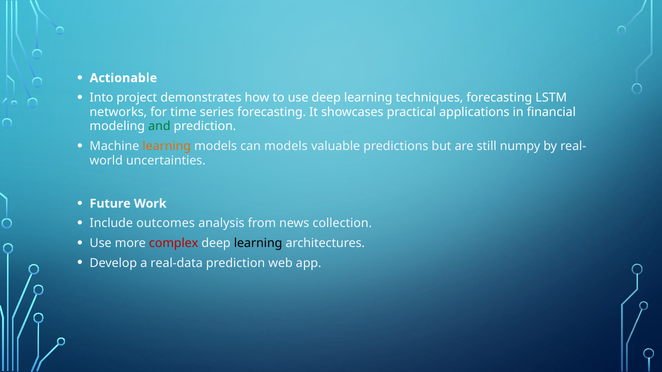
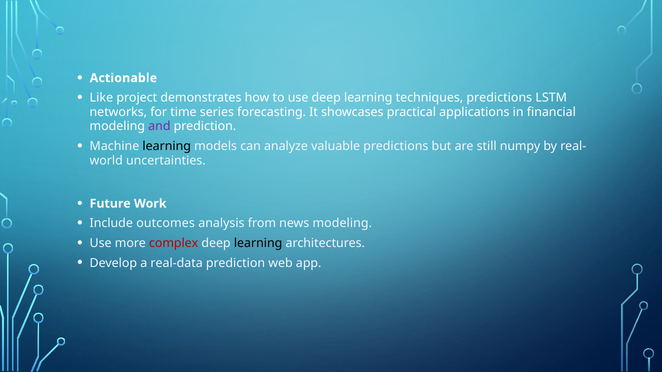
Into: Into -> Like (101, 98)
techniques forecasting: forecasting -> predictions (499, 98)
and colour: green -> purple (159, 126)
learning colour: orange -> black (167, 146)
can models: models -> analyze (286, 146)
news collection: collection -> modeling (342, 224)
